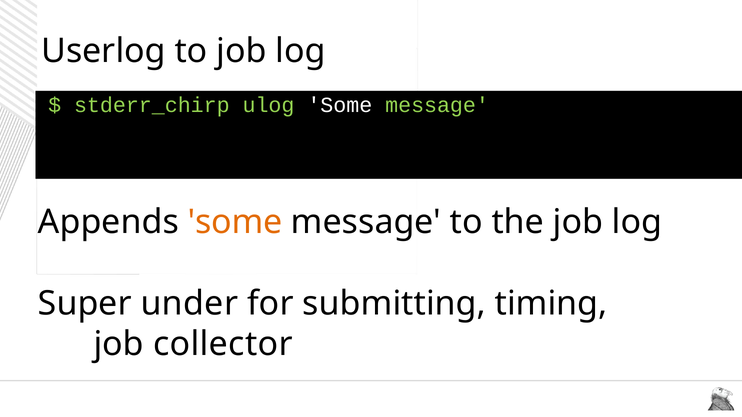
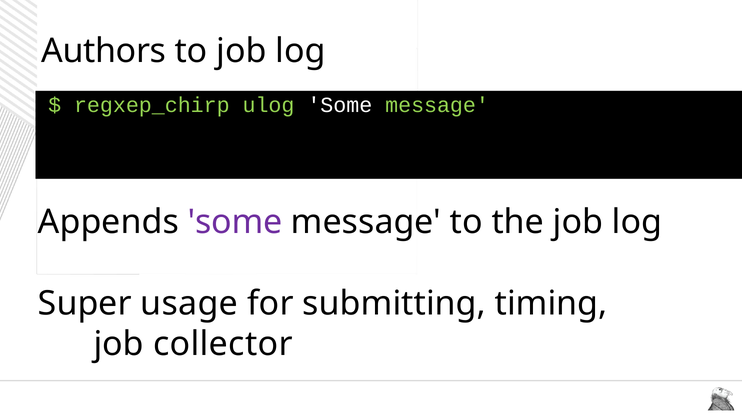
Userlog: Userlog -> Authors (104, 51)
stderr_chirp: stderr_chirp -> regxep_chirp (152, 105)
some colour: orange -> purple (235, 222)
under: under -> usage (189, 304)
